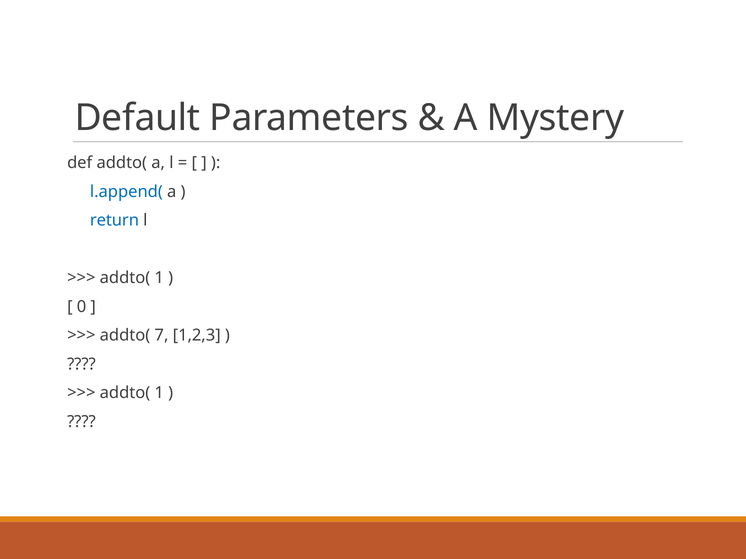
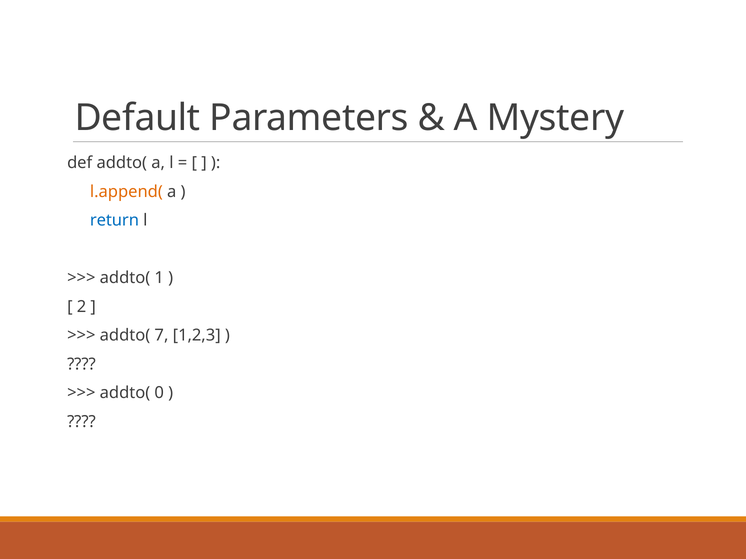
l.append( colour: blue -> orange (126, 192)
0: 0 -> 2 (82, 307)
1: 1 -> 0 (159, 393)
